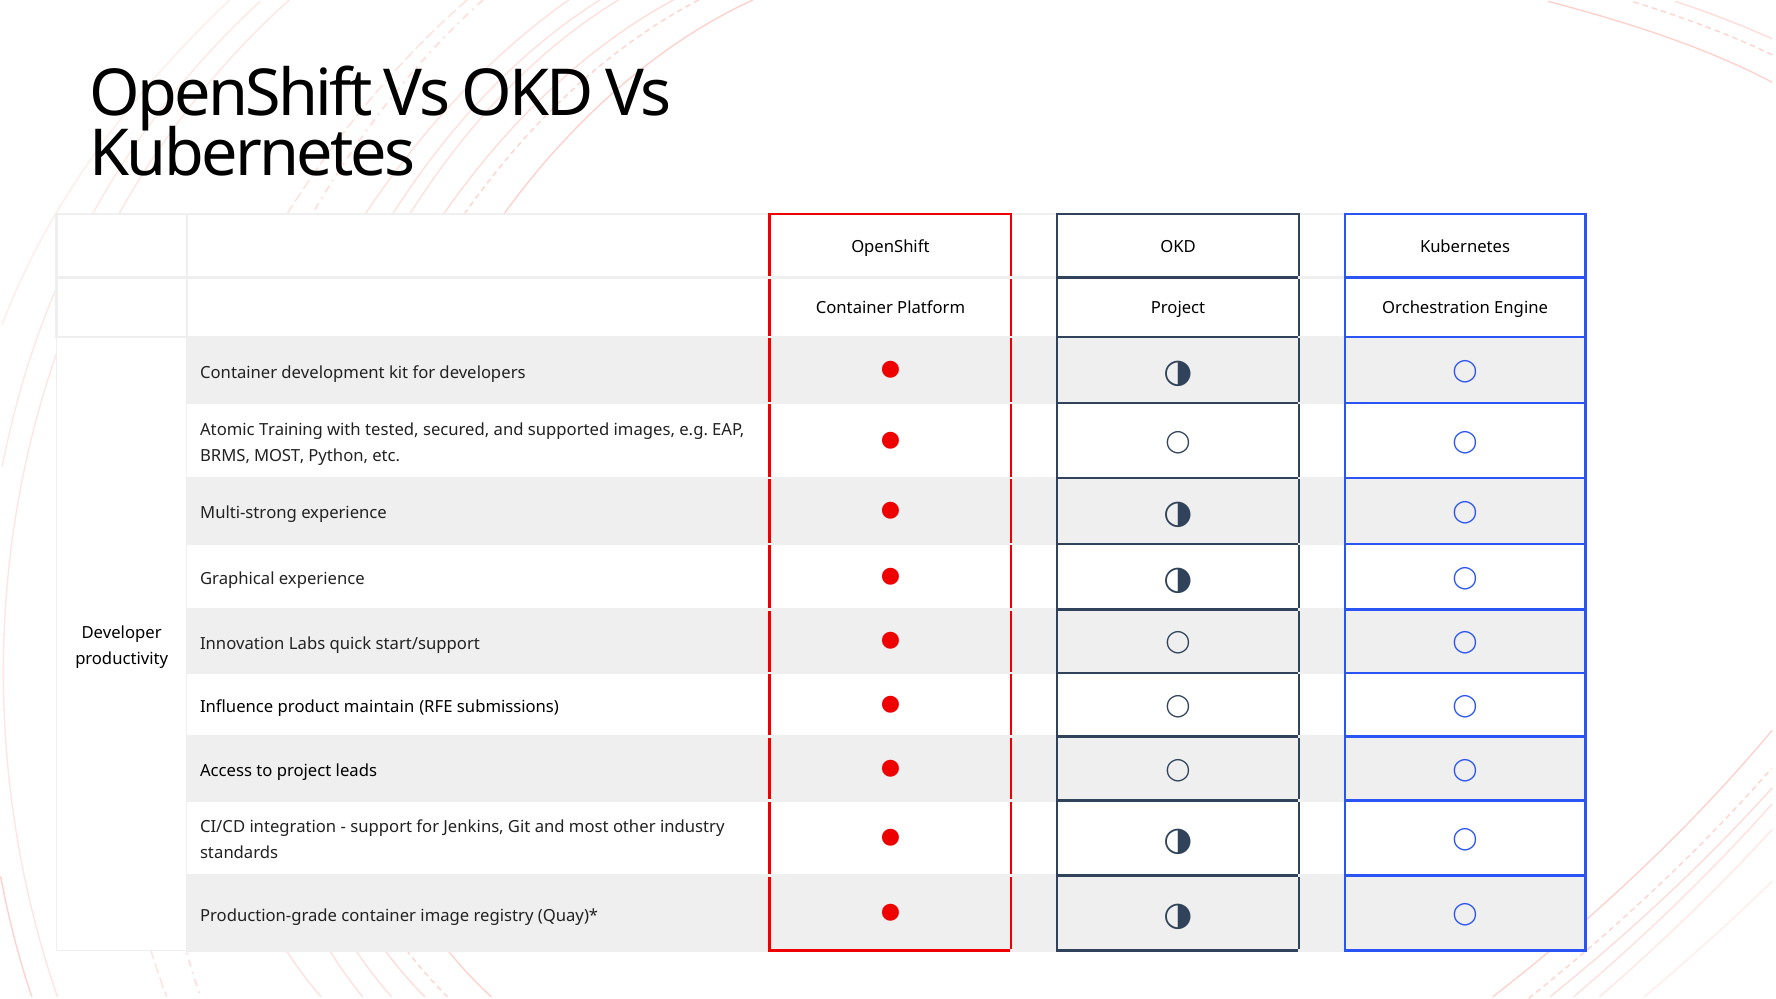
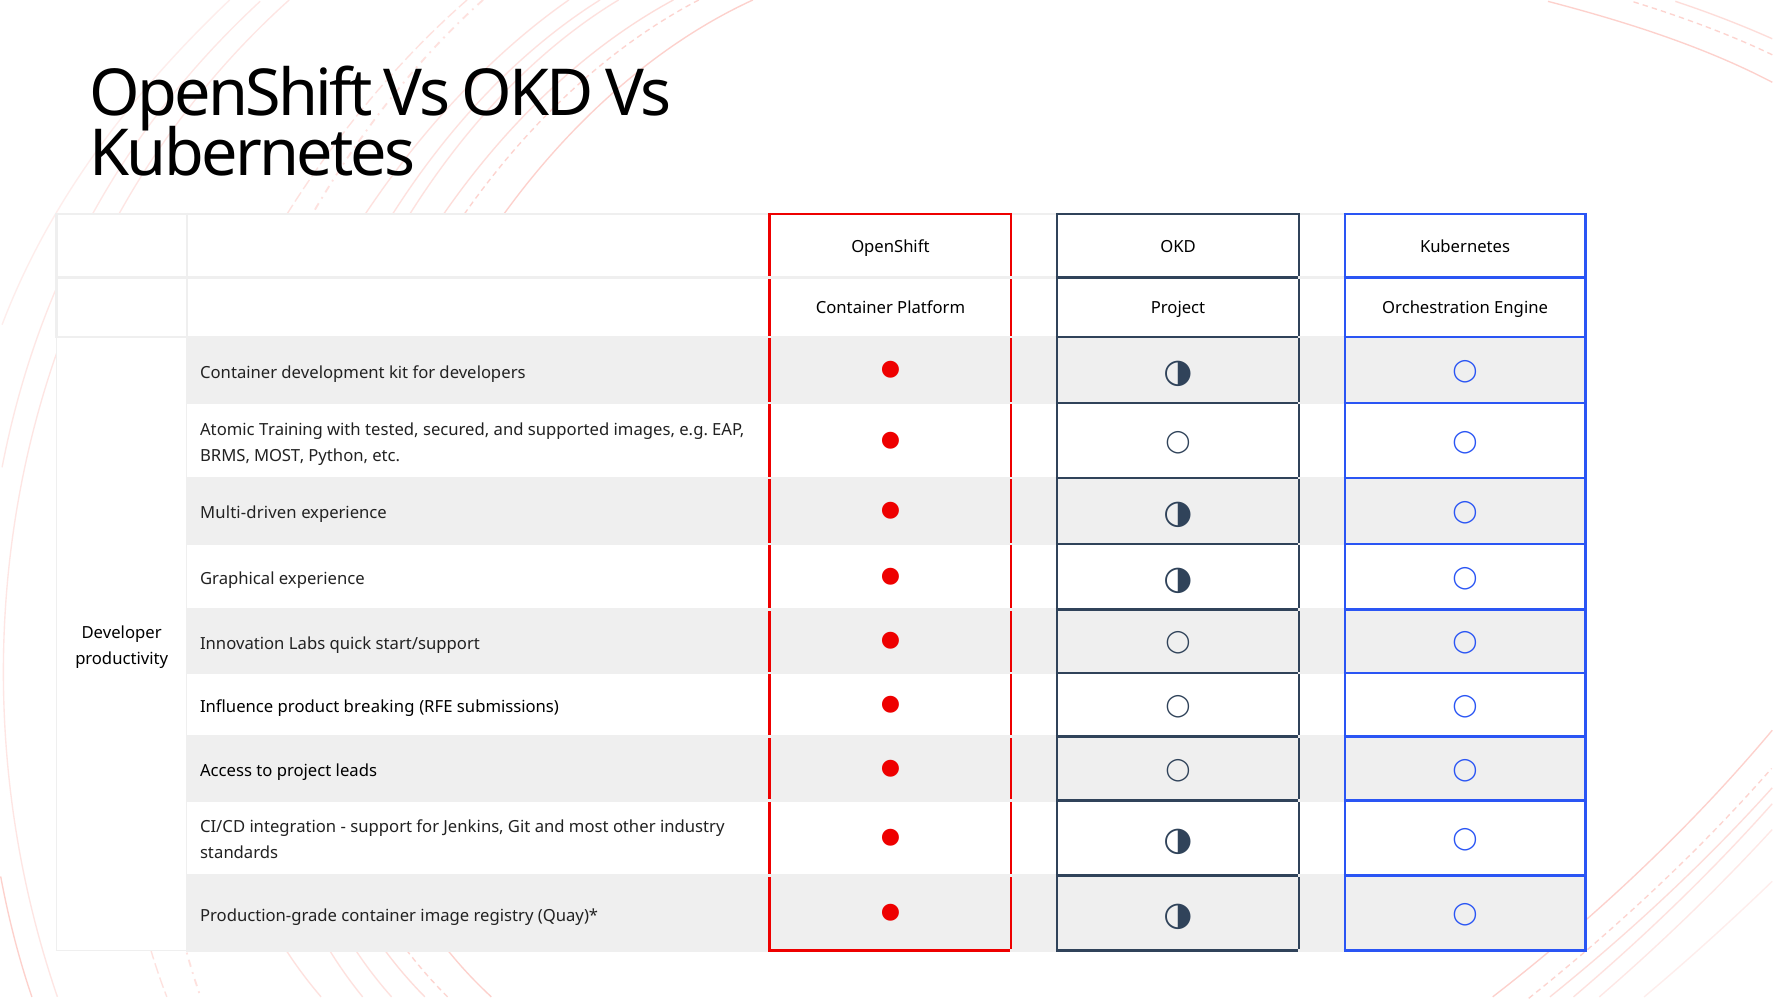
Multi-strong: Multi-strong -> Multi-driven (248, 513)
maintain: maintain -> breaking (379, 707)
